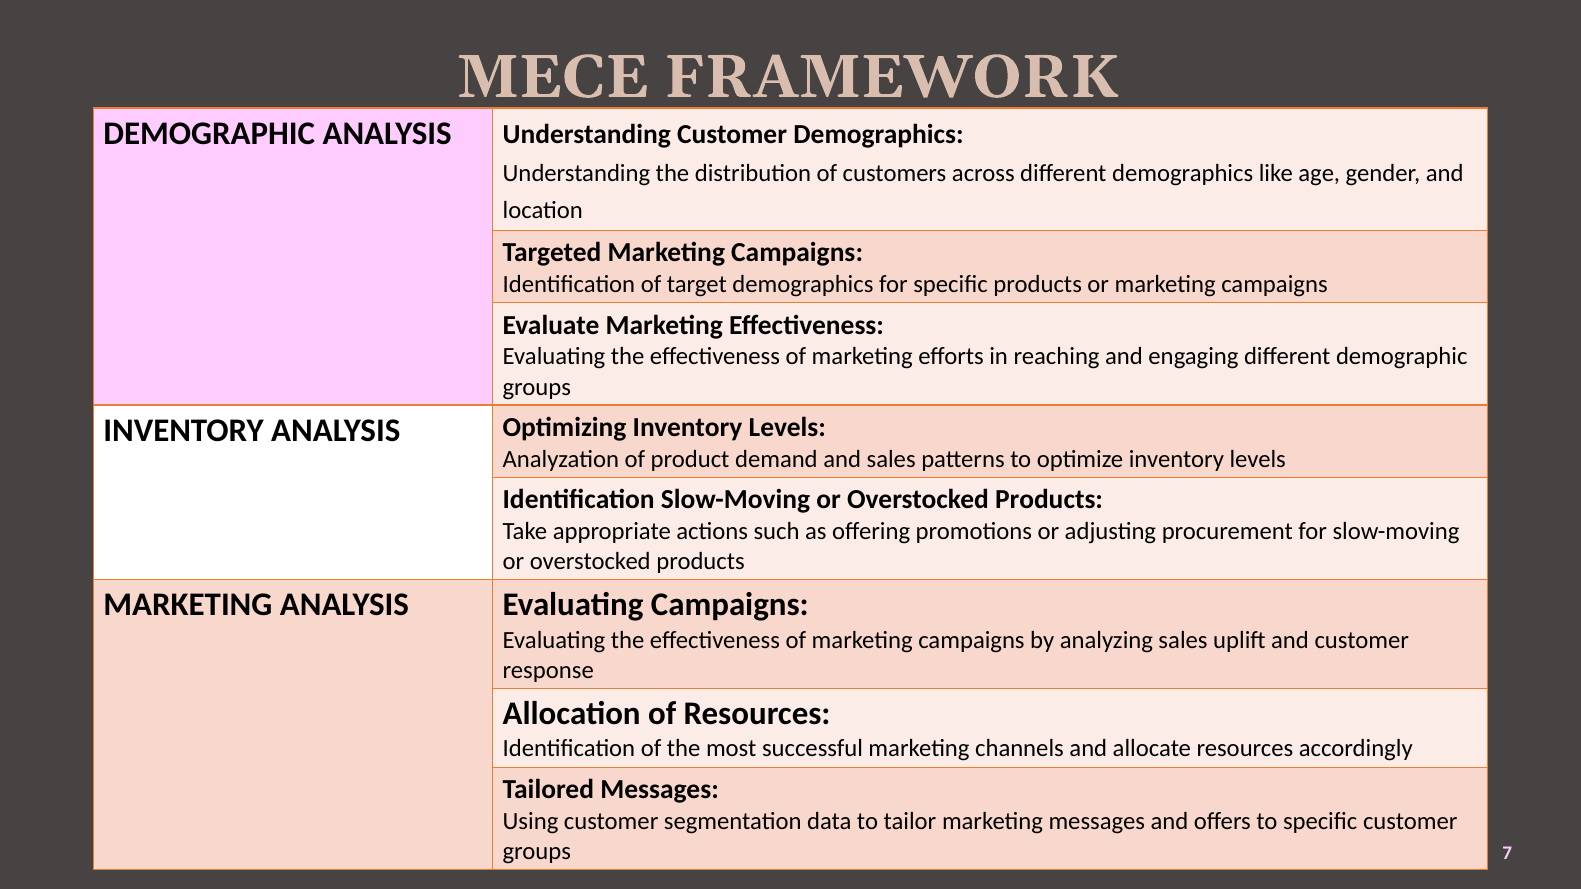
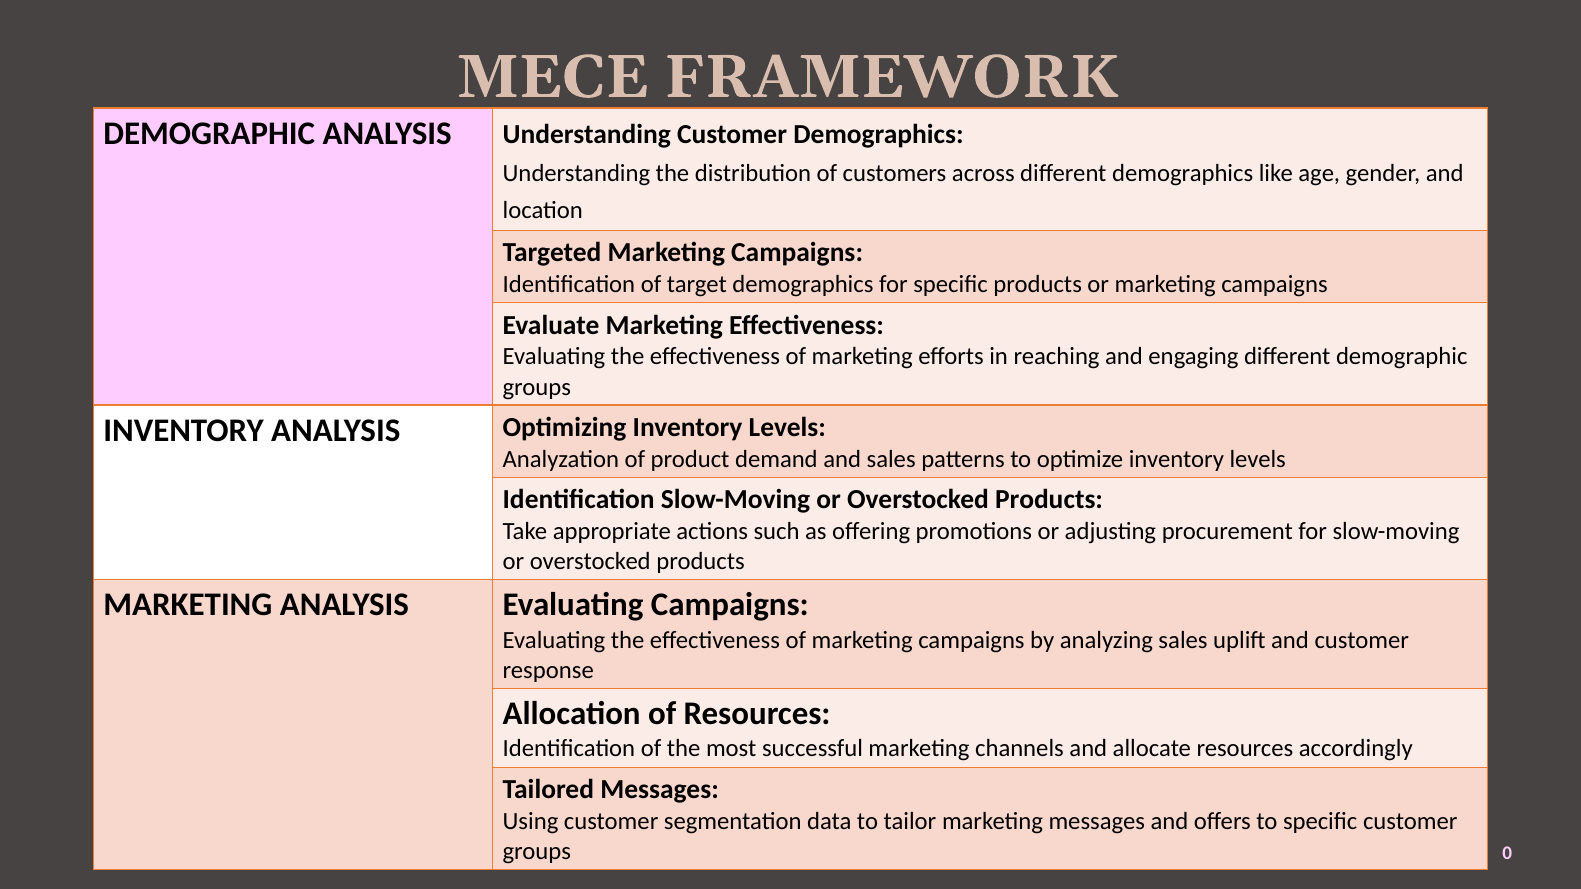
7: 7 -> 0 (1507, 854)
